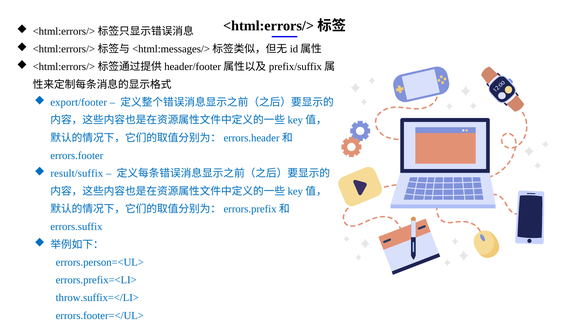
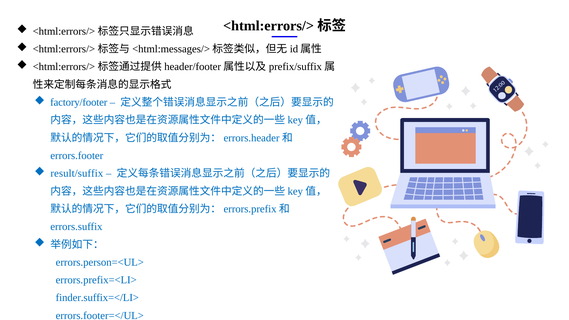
export/footer: export/footer -> factory/footer (79, 102)
throw.suffix=</LI>: throw.suffix=</LI> -> finder.suffix=</LI> (97, 298)
